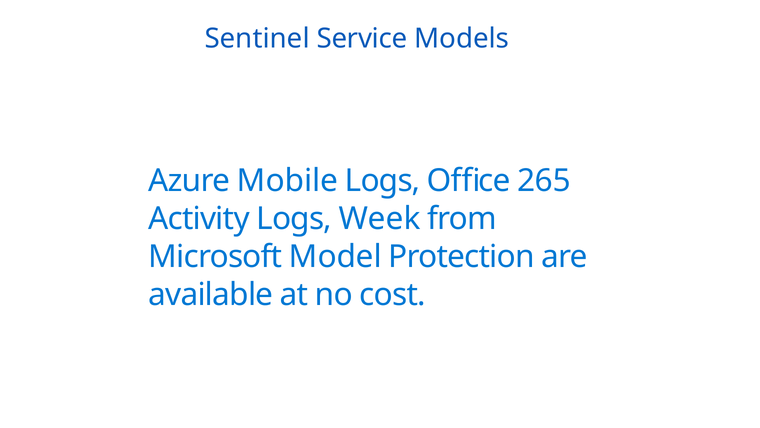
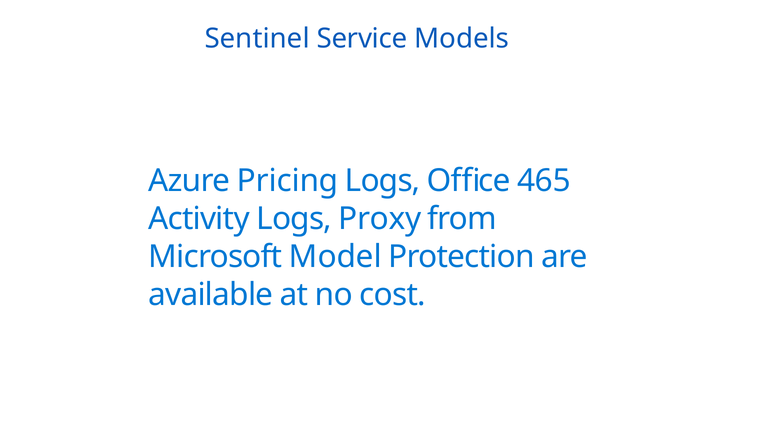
Mobile: Mobile -> Pricing (288, 180)
265: 265 -> 465 (544, 180)
Week: Week -> Proxy (380, 218)
